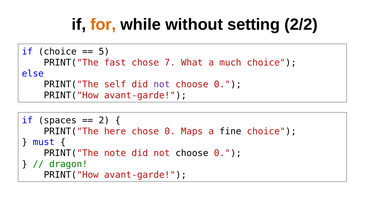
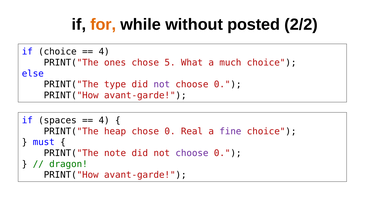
setting: setting -> posted (254, 25)
5: 5 -> 4 (104, 52)
fast: fast -> ones (115, 63)
7: 7 -> 5 (170, 63)
self: self -> type (115, 85)
2: 2 -> 4 (104, 121)
here: here -> heap (115, 131)
Maps: Maps -> Real (192, 131)
fine colour: black -> purple (230, 131)
choose colour: black -> purple (192, 153)
